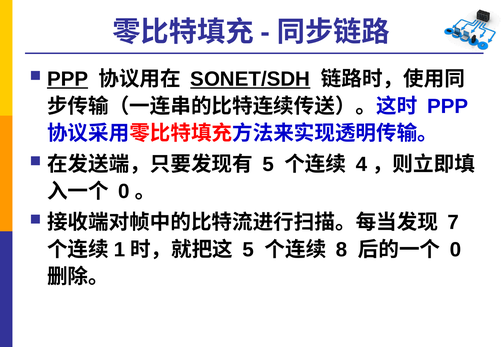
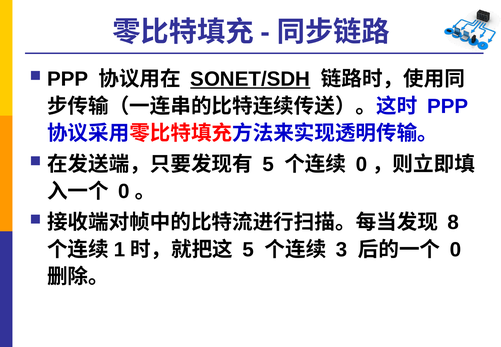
PPP underline: present -> none (68, 79)
4: 4 -> 0 (361, 164)
7: 7 -> 8 (453, 222)
8: 8 -> 3 (342, 250)
